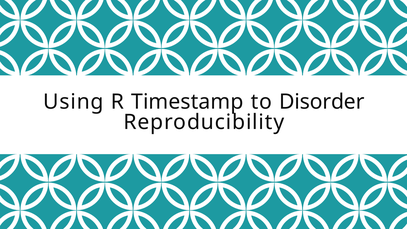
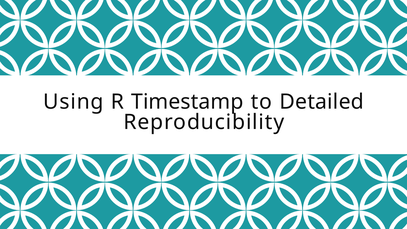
Disorder: Disorder -> Detailed (322, 102)
